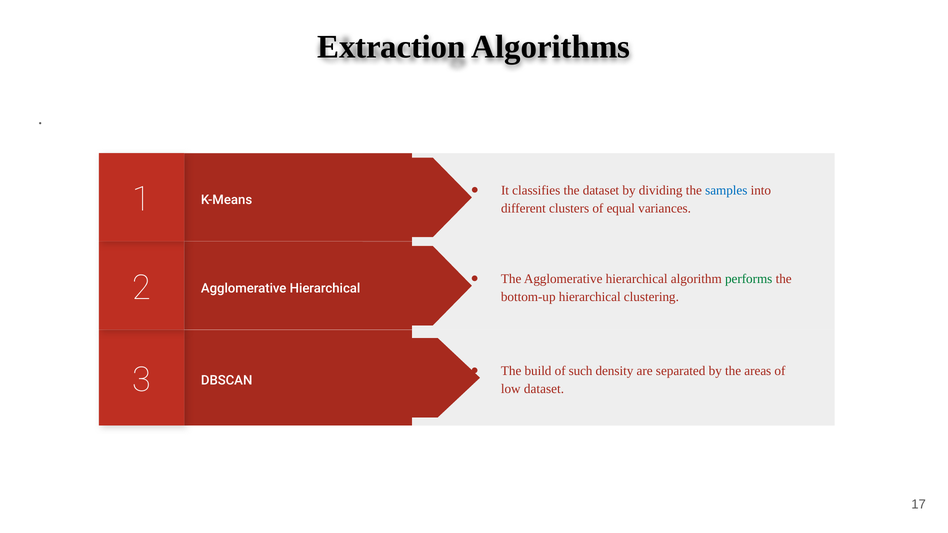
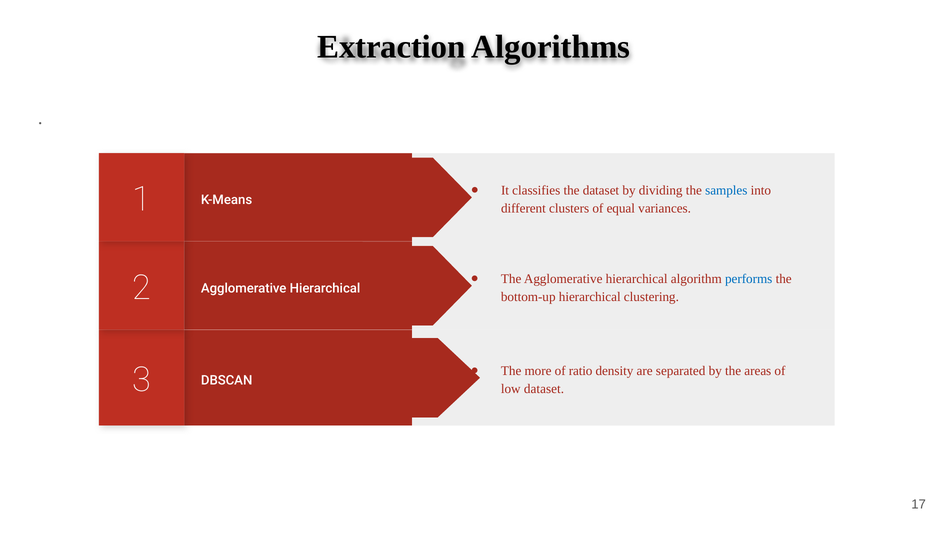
performs colour: green -> blue (749, 279)
build: build -> more (538, 371)
such: such -> ratio (581, 371)
